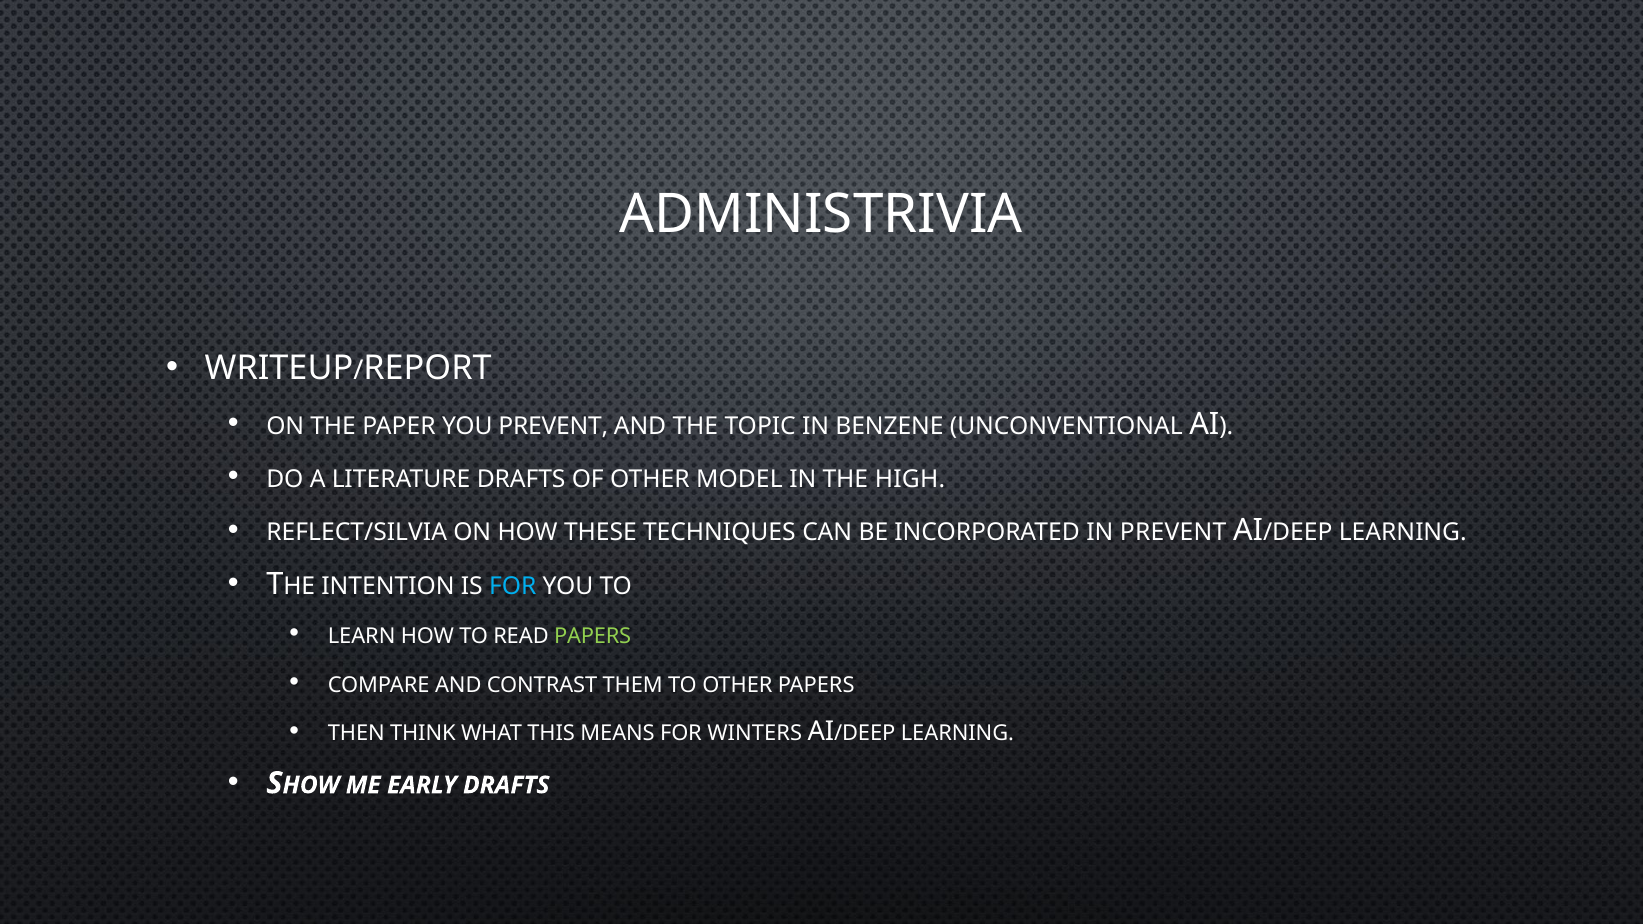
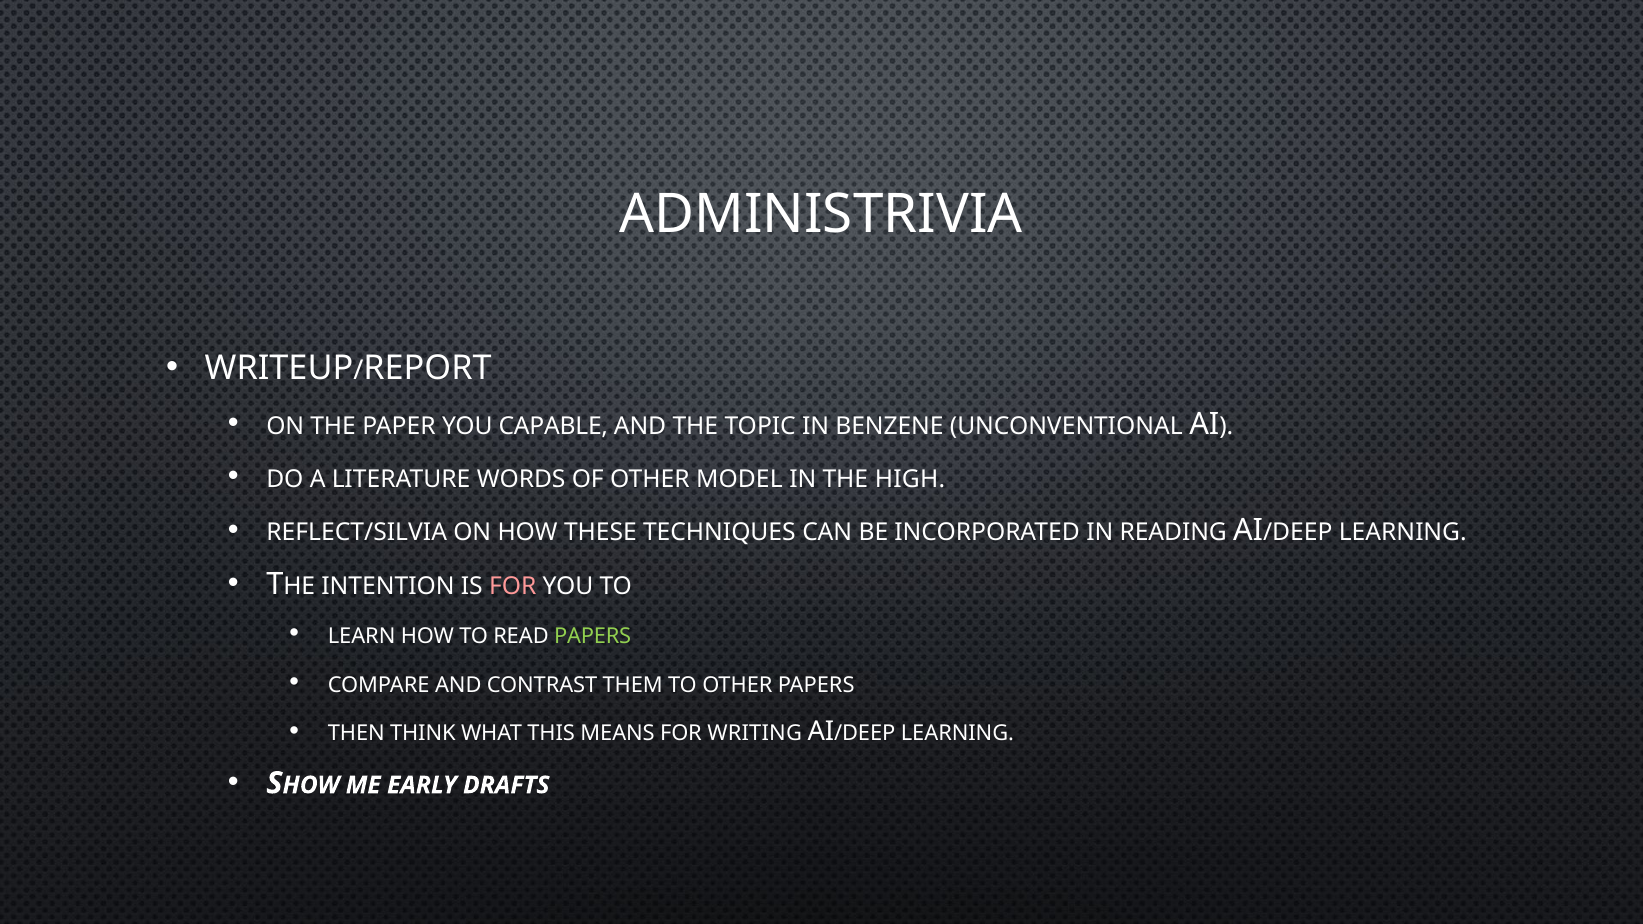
YOU PREVENT: PREVENT -> CAPABLE (553, 426)
LITERATURE DRAFTS: DRAFTS -> WORDS (521, 479)
IN PREVENT: PREVENT -> READING (1173, 533)
FOR colour: light blue -> pink (513, 586)
WINTERS: WINTERS -> WRITING (755, 734)
